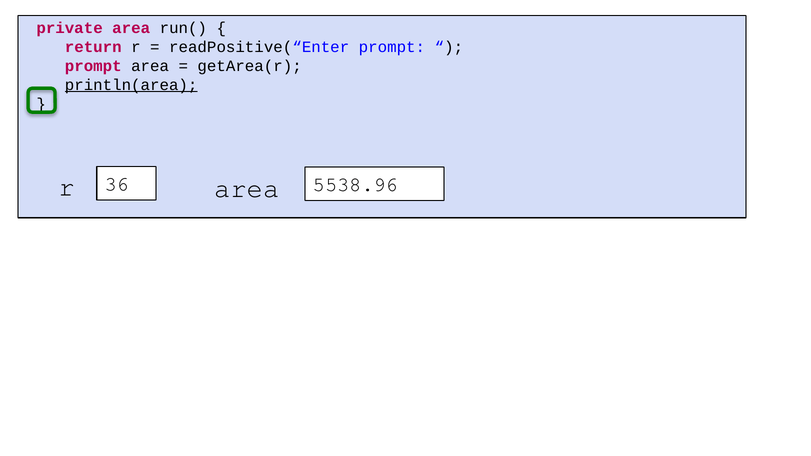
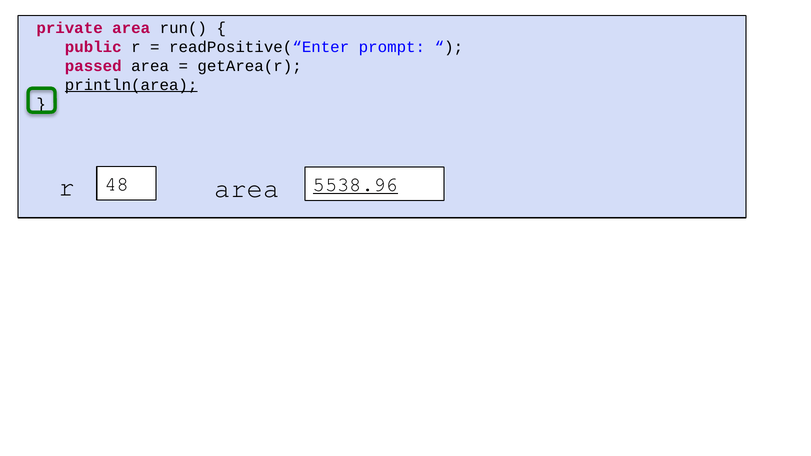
return: return -> public (93, 47)
prompt: prompt -> passed (93, 66)
36: 36 -> 48 (117, 184)
5538.96 underline: none -> present (356, 185)
